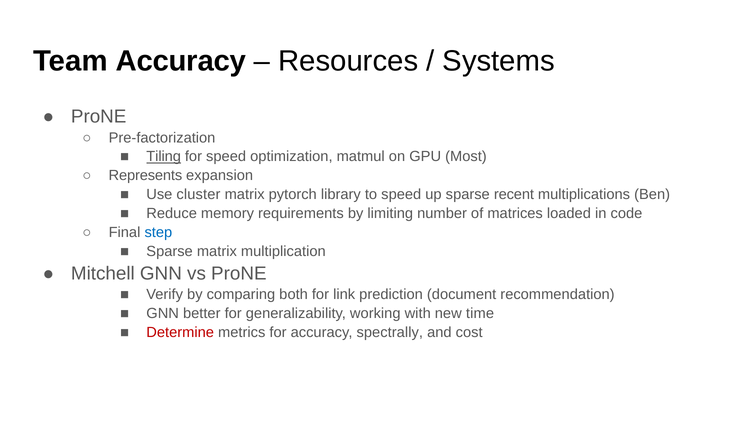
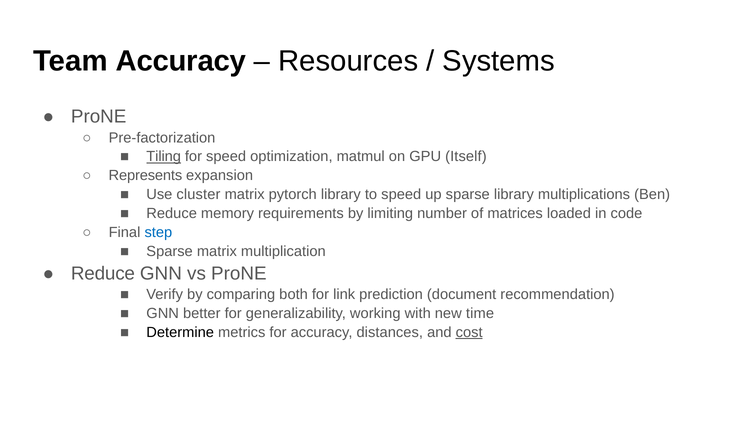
Most: Most -> Itself (466, 157)
sparse recent: recent -> library (514, 195)
Mitchell: Mitchell -> Reduce (103, 273)
Determine colour: red -> black (180, 332)
spectrally: spectrally -> distances (390, 332)
cost underline: none -> present (469, 332)
